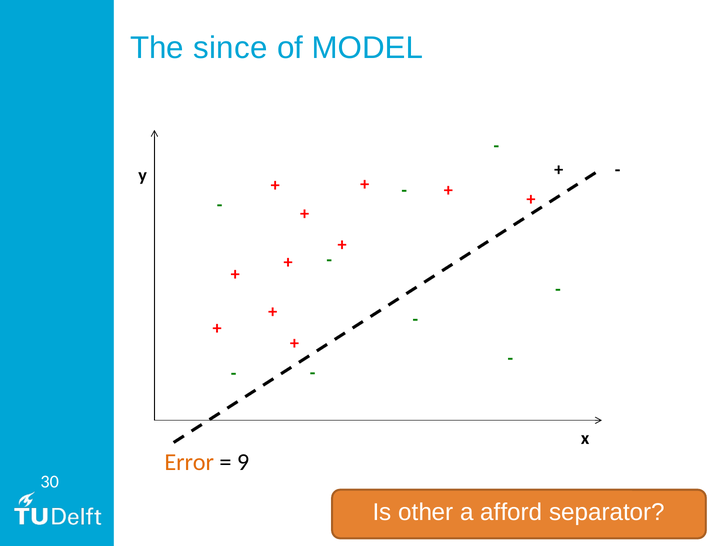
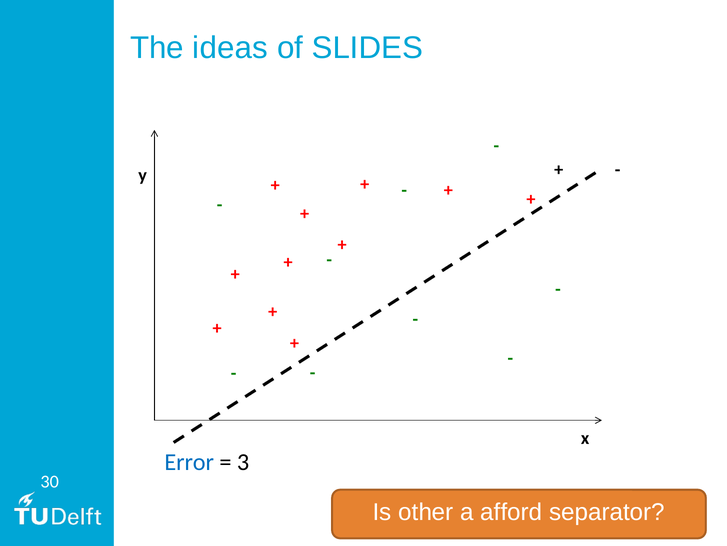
since: since -> ideas (230, 48)
MODEL: MODEL -> SLIDES (367, 48)
Error colour: orange -> blue (189, 462)
9: 9 -> 3 (243, 462)
